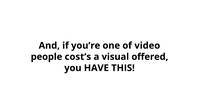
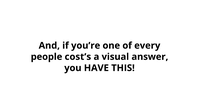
video: video -> every (147, 46)
offered: offered -> answer (150, 57)
